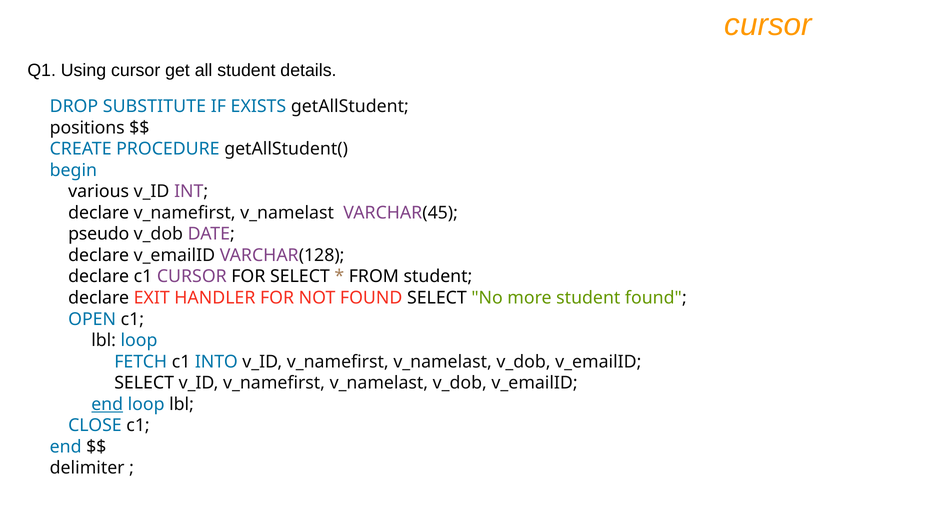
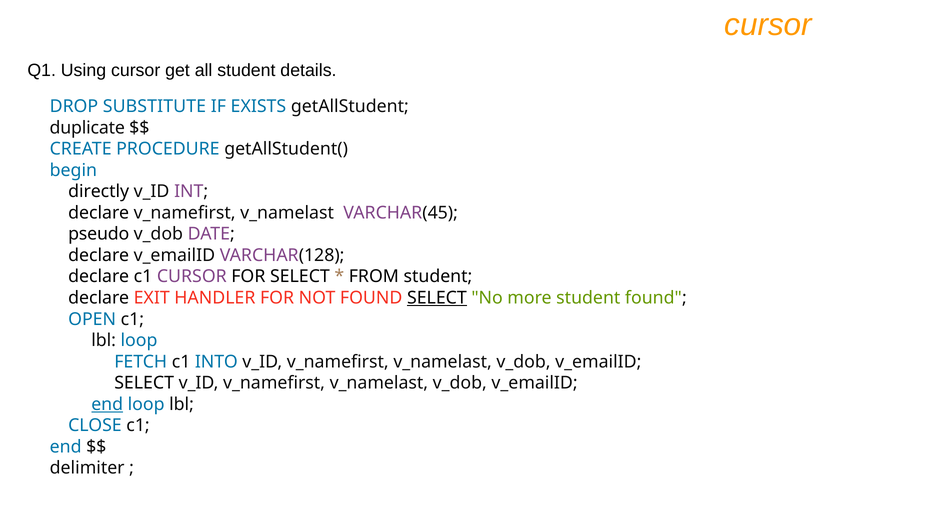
positions: positions -> duplicate (87, 128)
various: various -> directly (99, 192)
SELECT underline: none -> present (437, 298)
